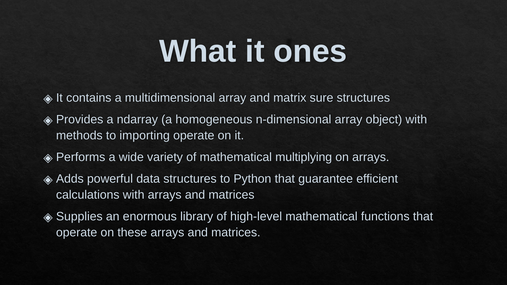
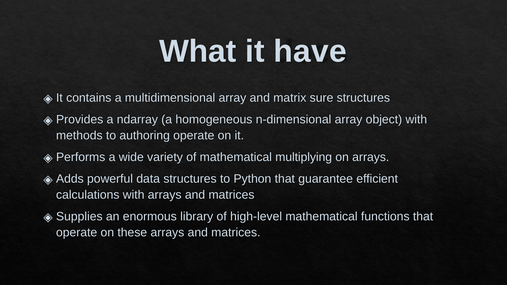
ones: ones -> have (310, 51)
importing: importing -> authoring (145, 136)
